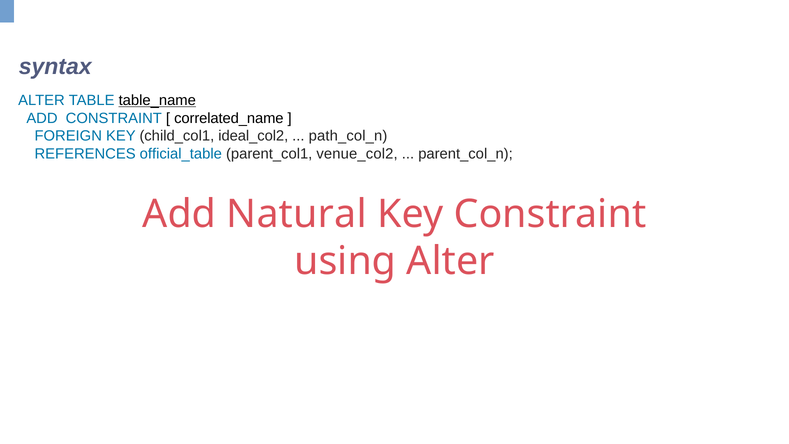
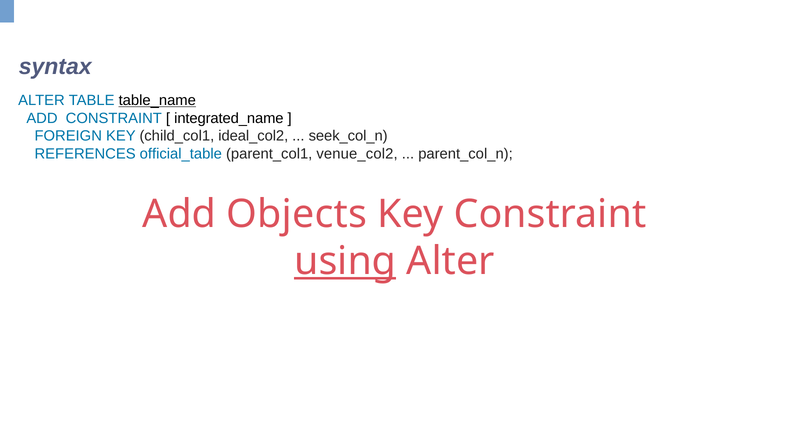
correlated_name: correlated_name -> integrated_name (229, 118)
path_col_n: path_col_n -> seek_col_n (348, 136)
Natural: Natural -> Objects (297, 214)
using underline: none -> present (345, 261)
